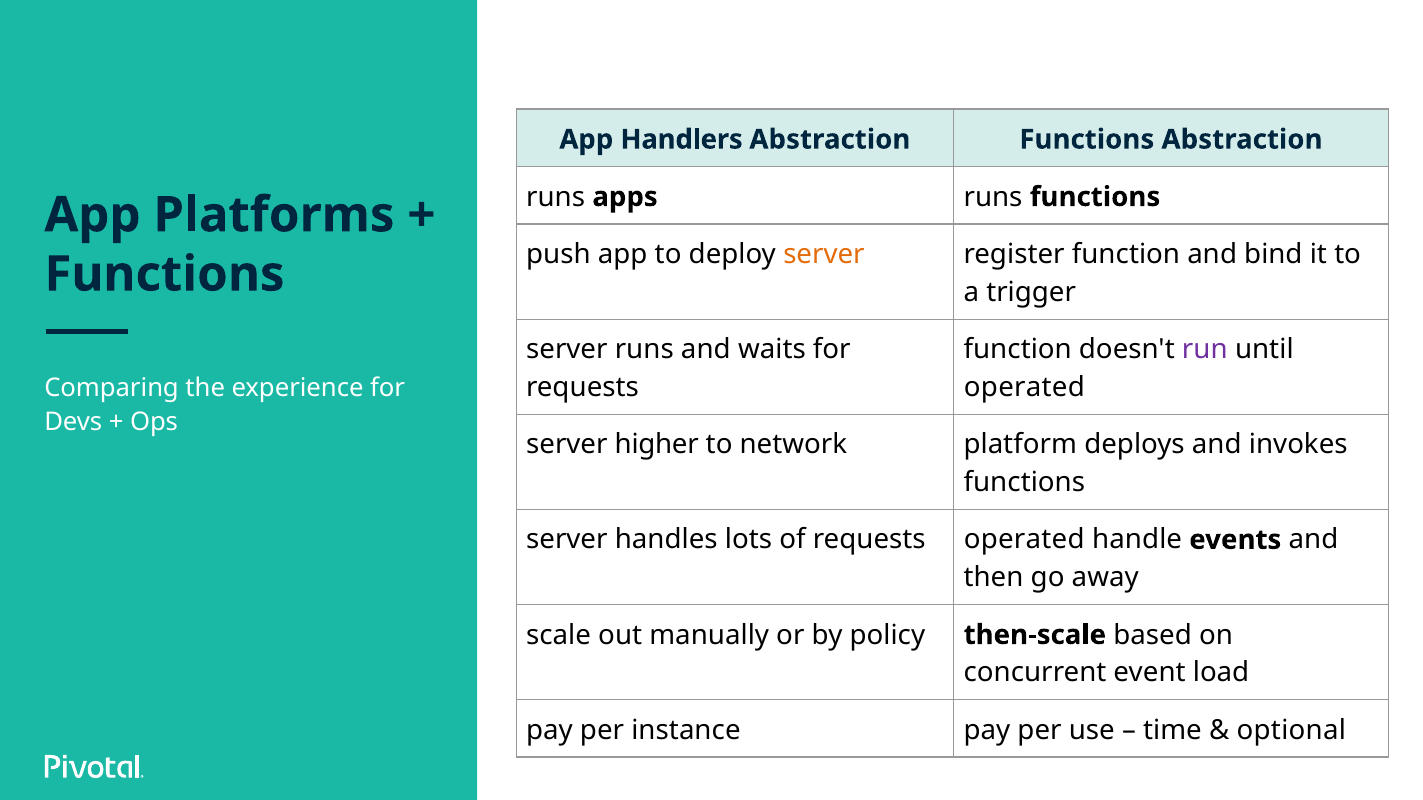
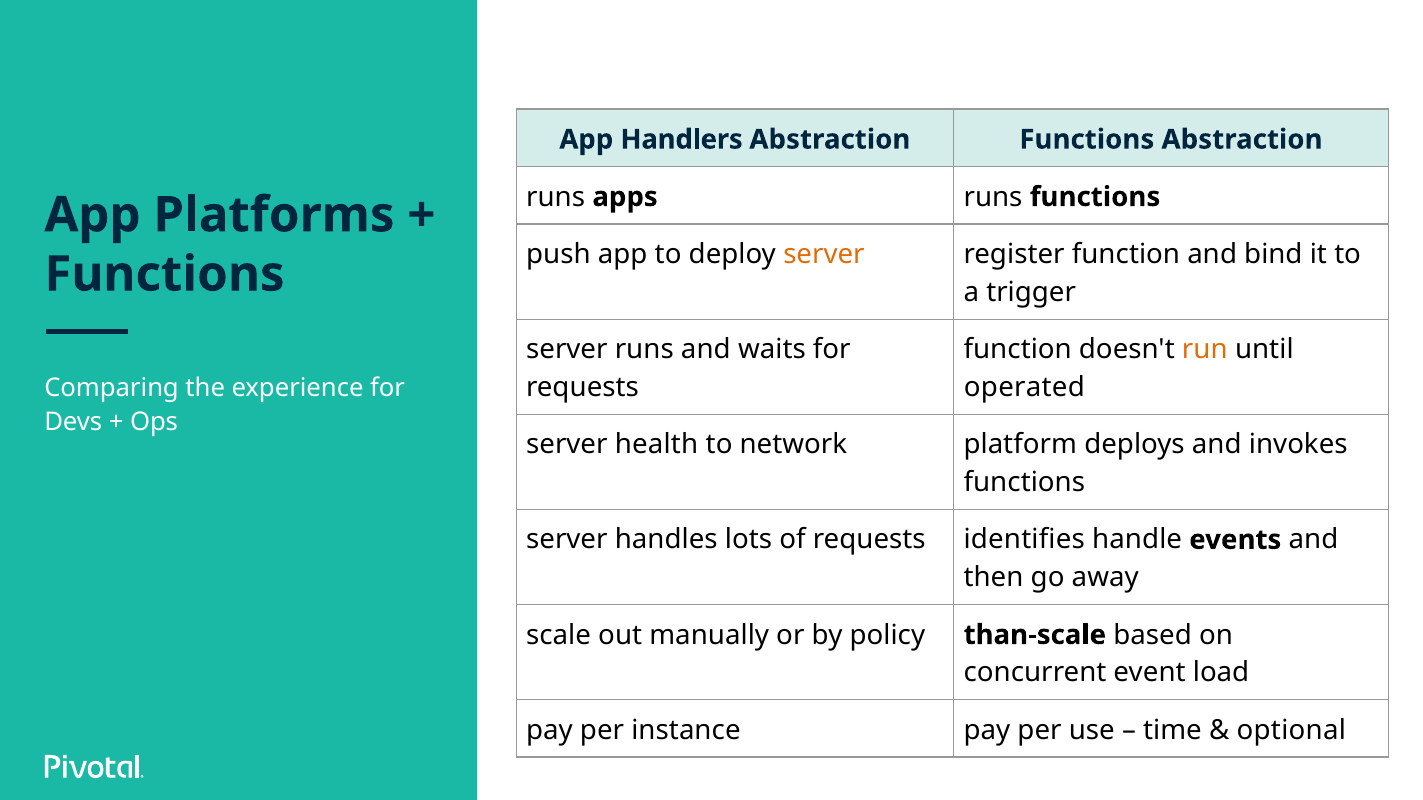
run colour: purple -> orange (1205, 350)
higher: higher -> health (657, 445)
requests operated: operated -> identifies (1024, 540)
then-scale: then-scale -> than-scale (1035, 635)
